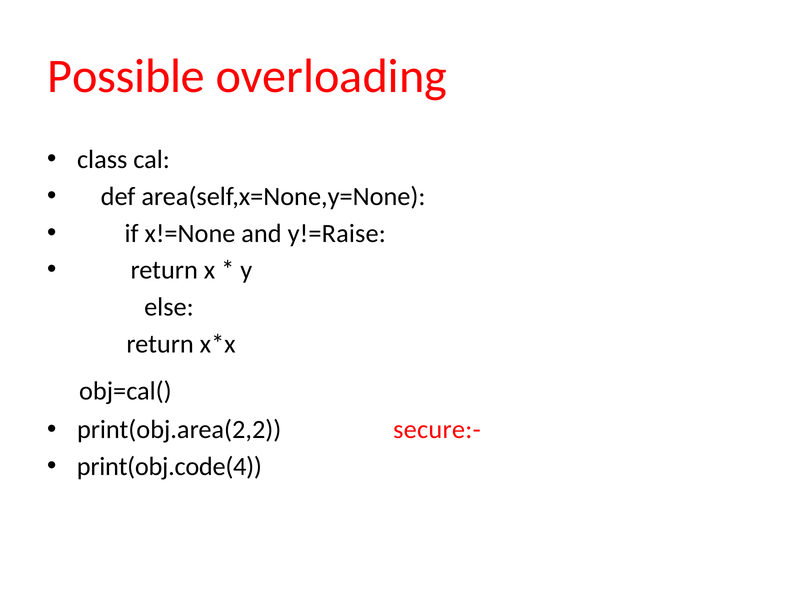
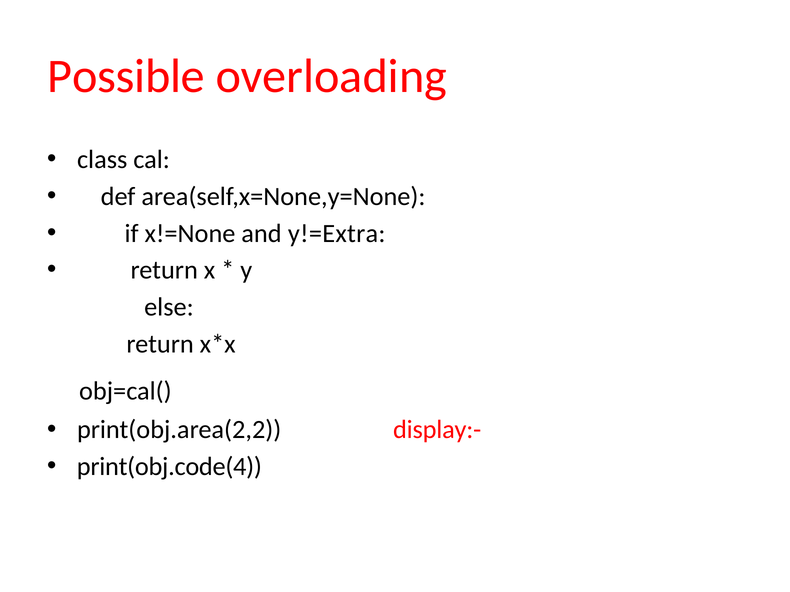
y!=Raise: y!=Raise -> y!=Extra (337, 234)
secure:-: secure:- -> display:- (437, 430)
